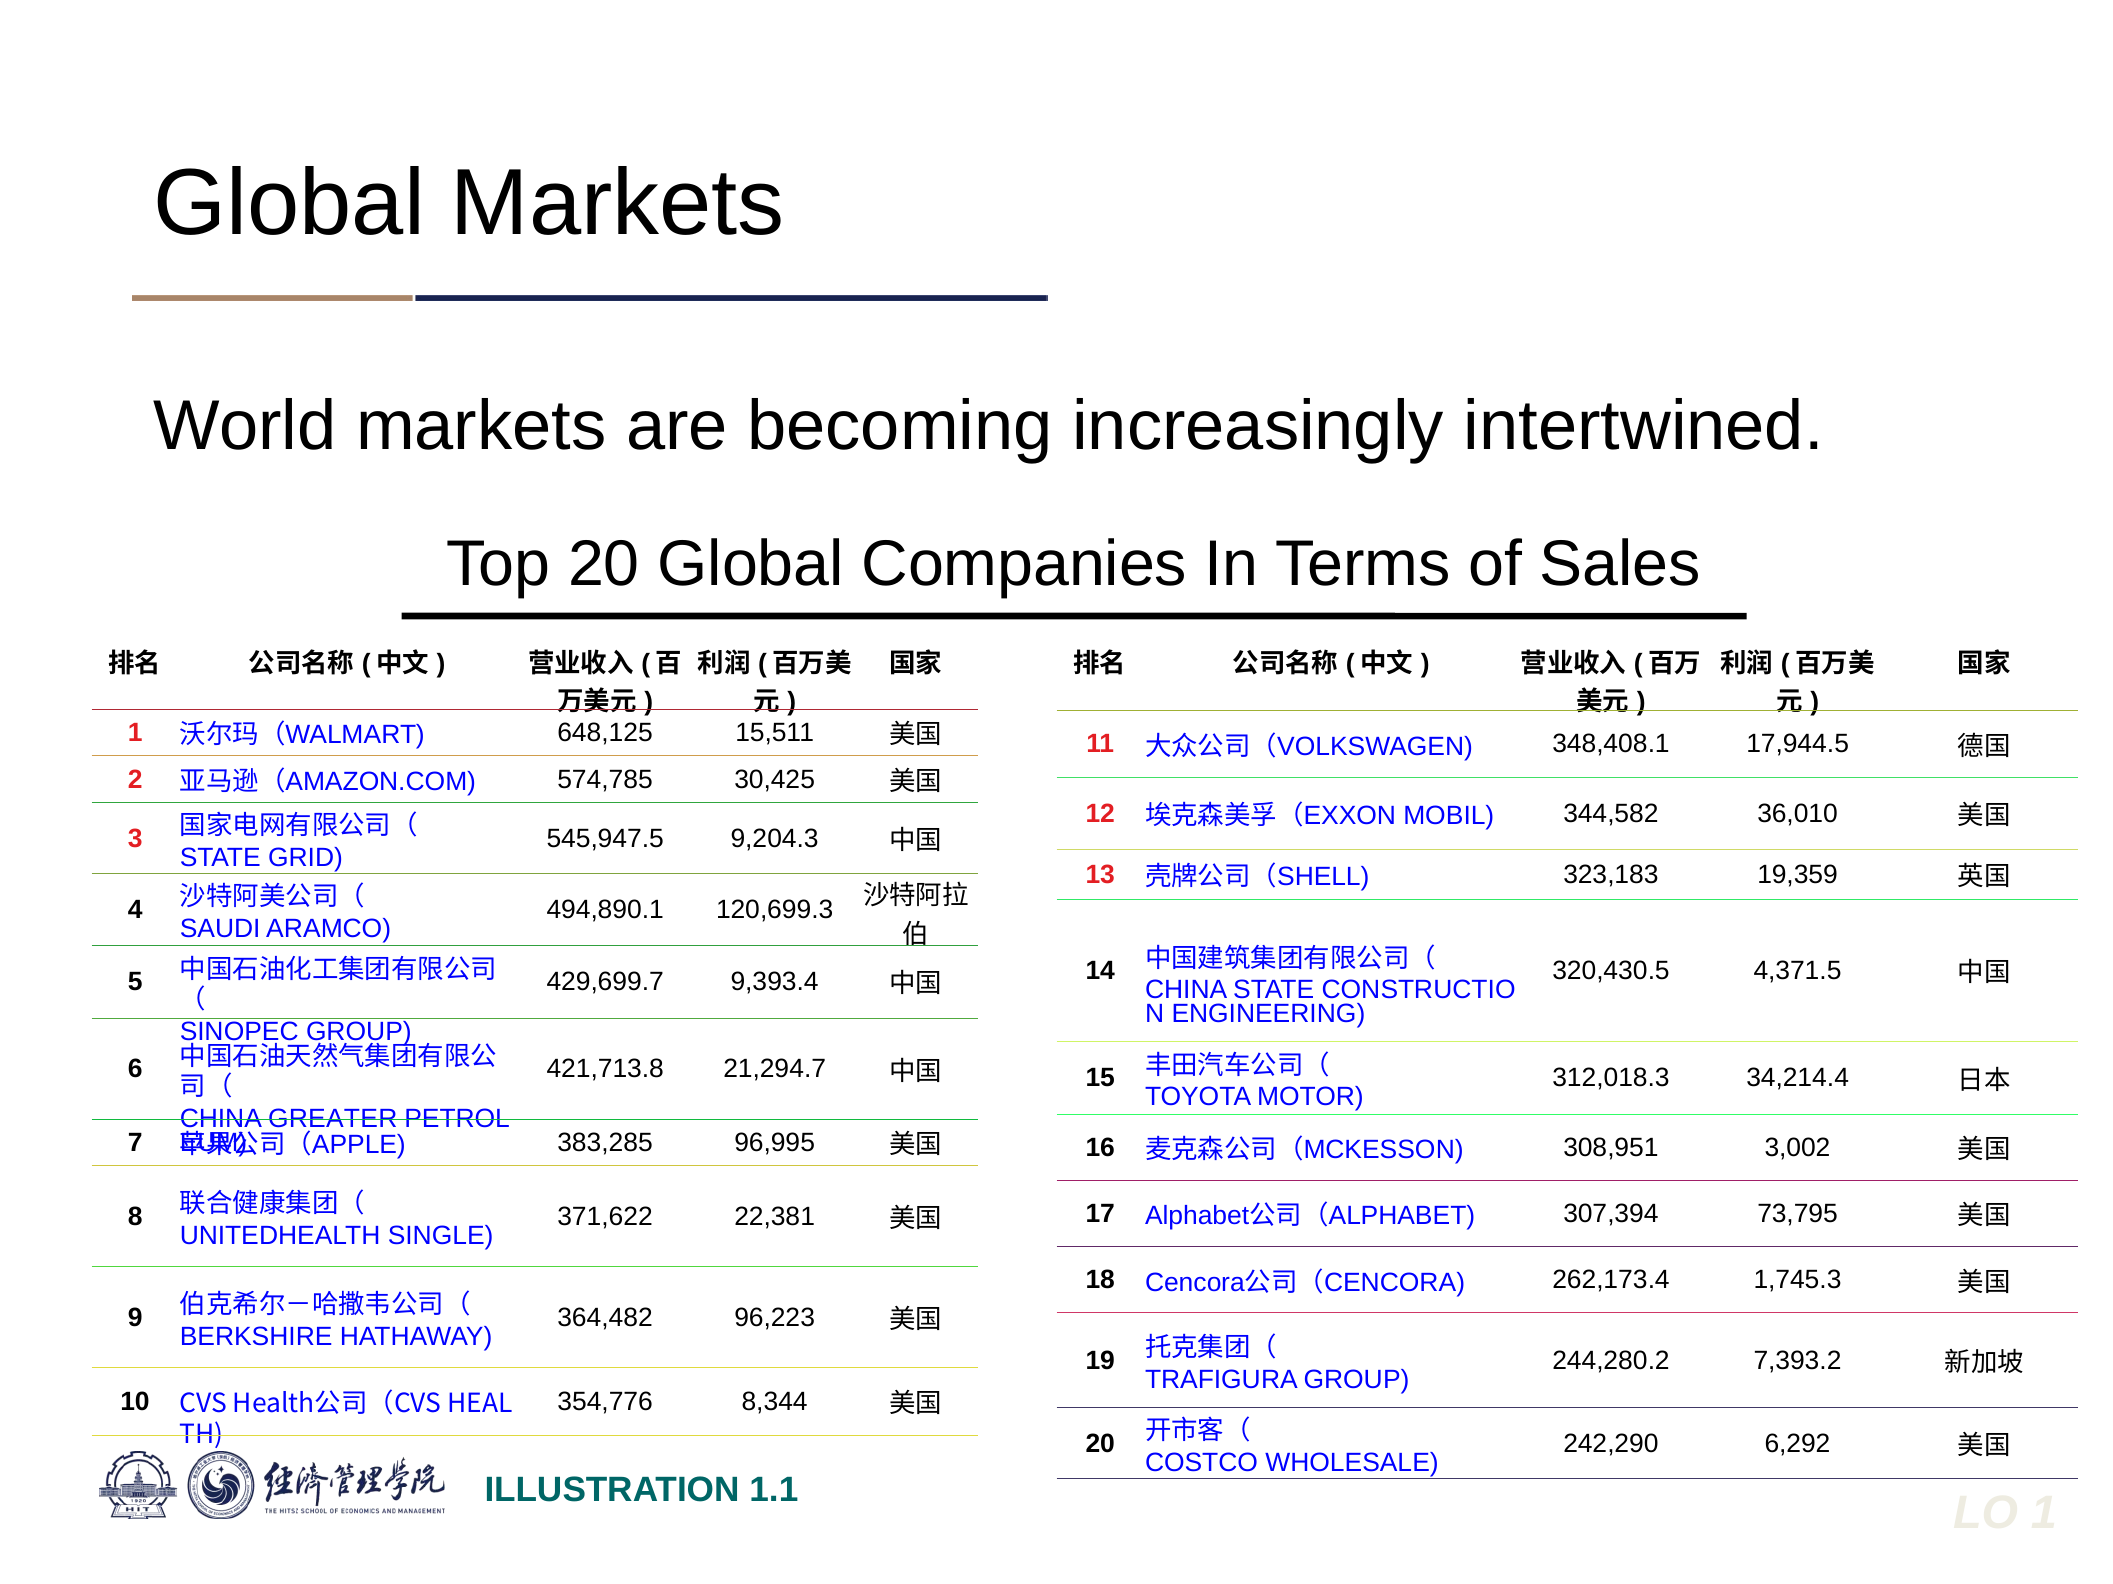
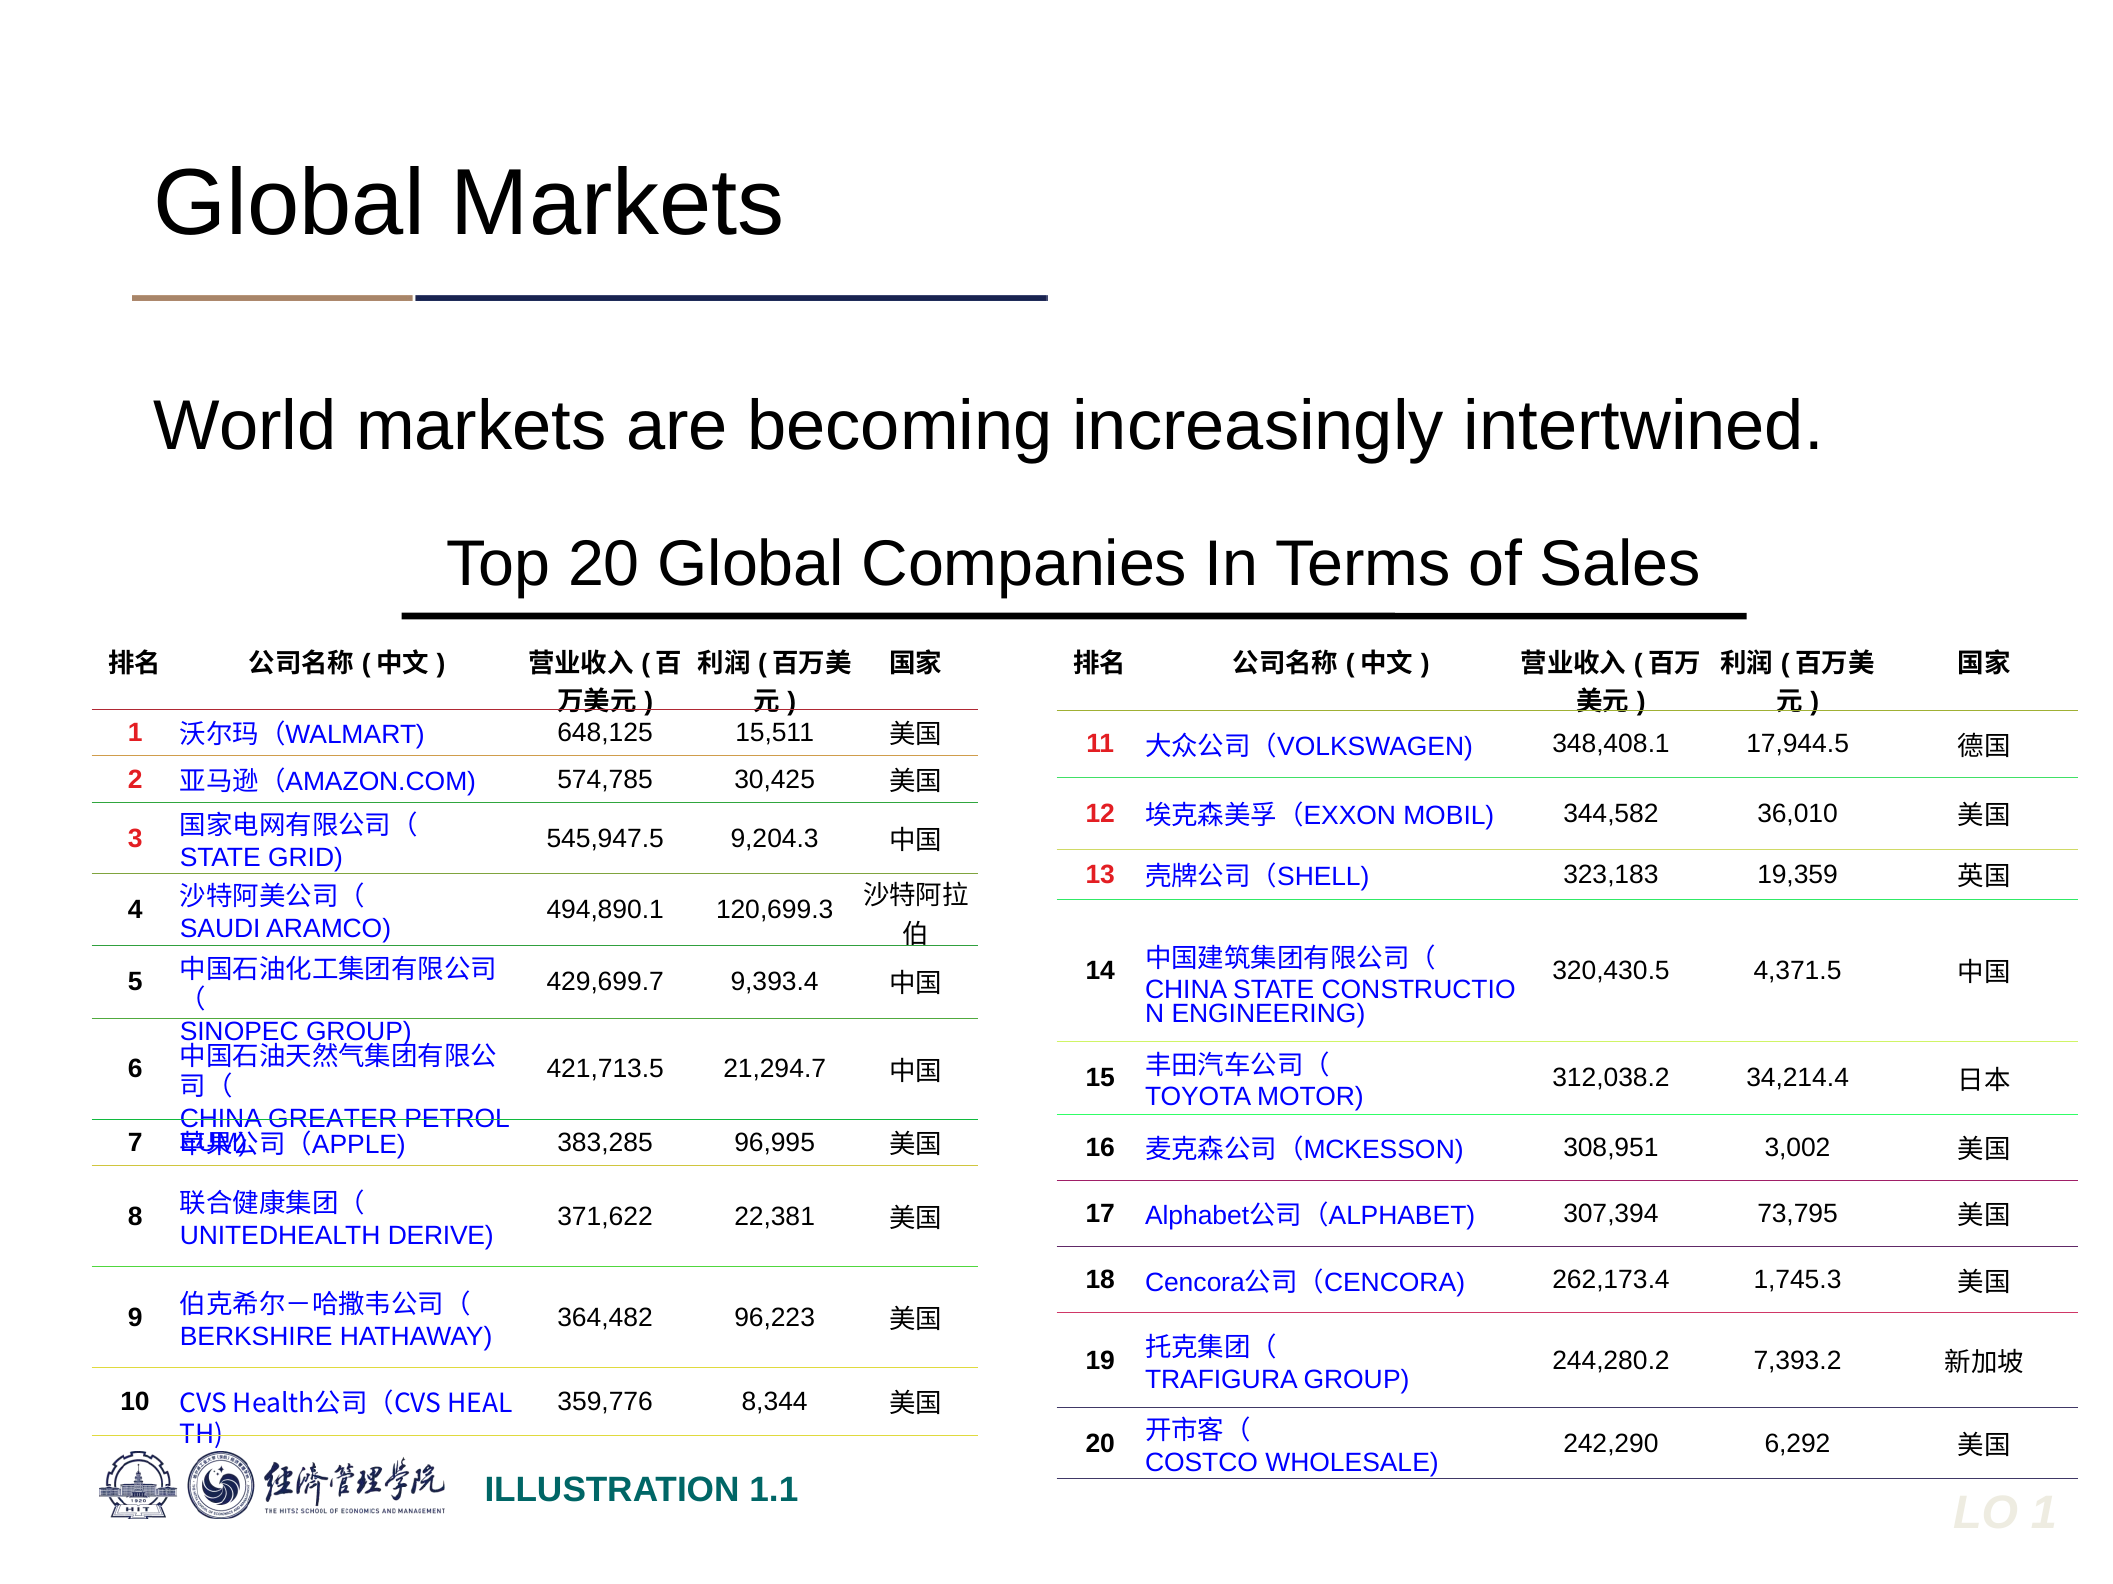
421,713.8: 421,713.8 -> 421,713.5 (605, 1069)
312,018.3: 312,018.3 -> 312,038.2 (1611, 1079)
SINGLE: SINGLE -> DERIVE (441, 1236)
354,776: 354,776 -> 359,776 (605, 1402)
